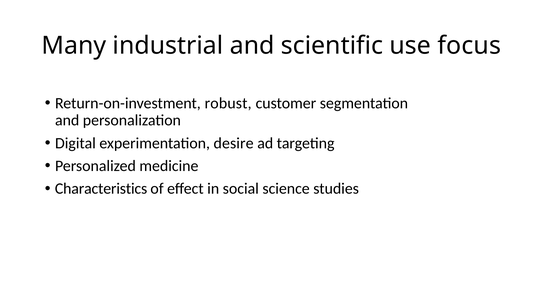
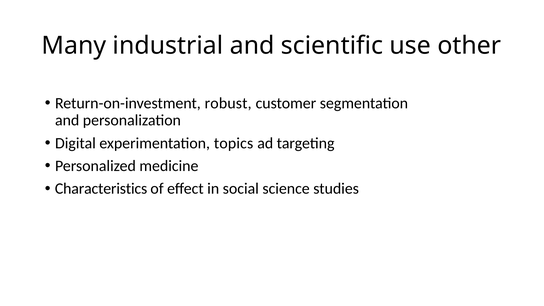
focus: focus -> other (469, 46)
desire: desire -> topics (234, 143)
